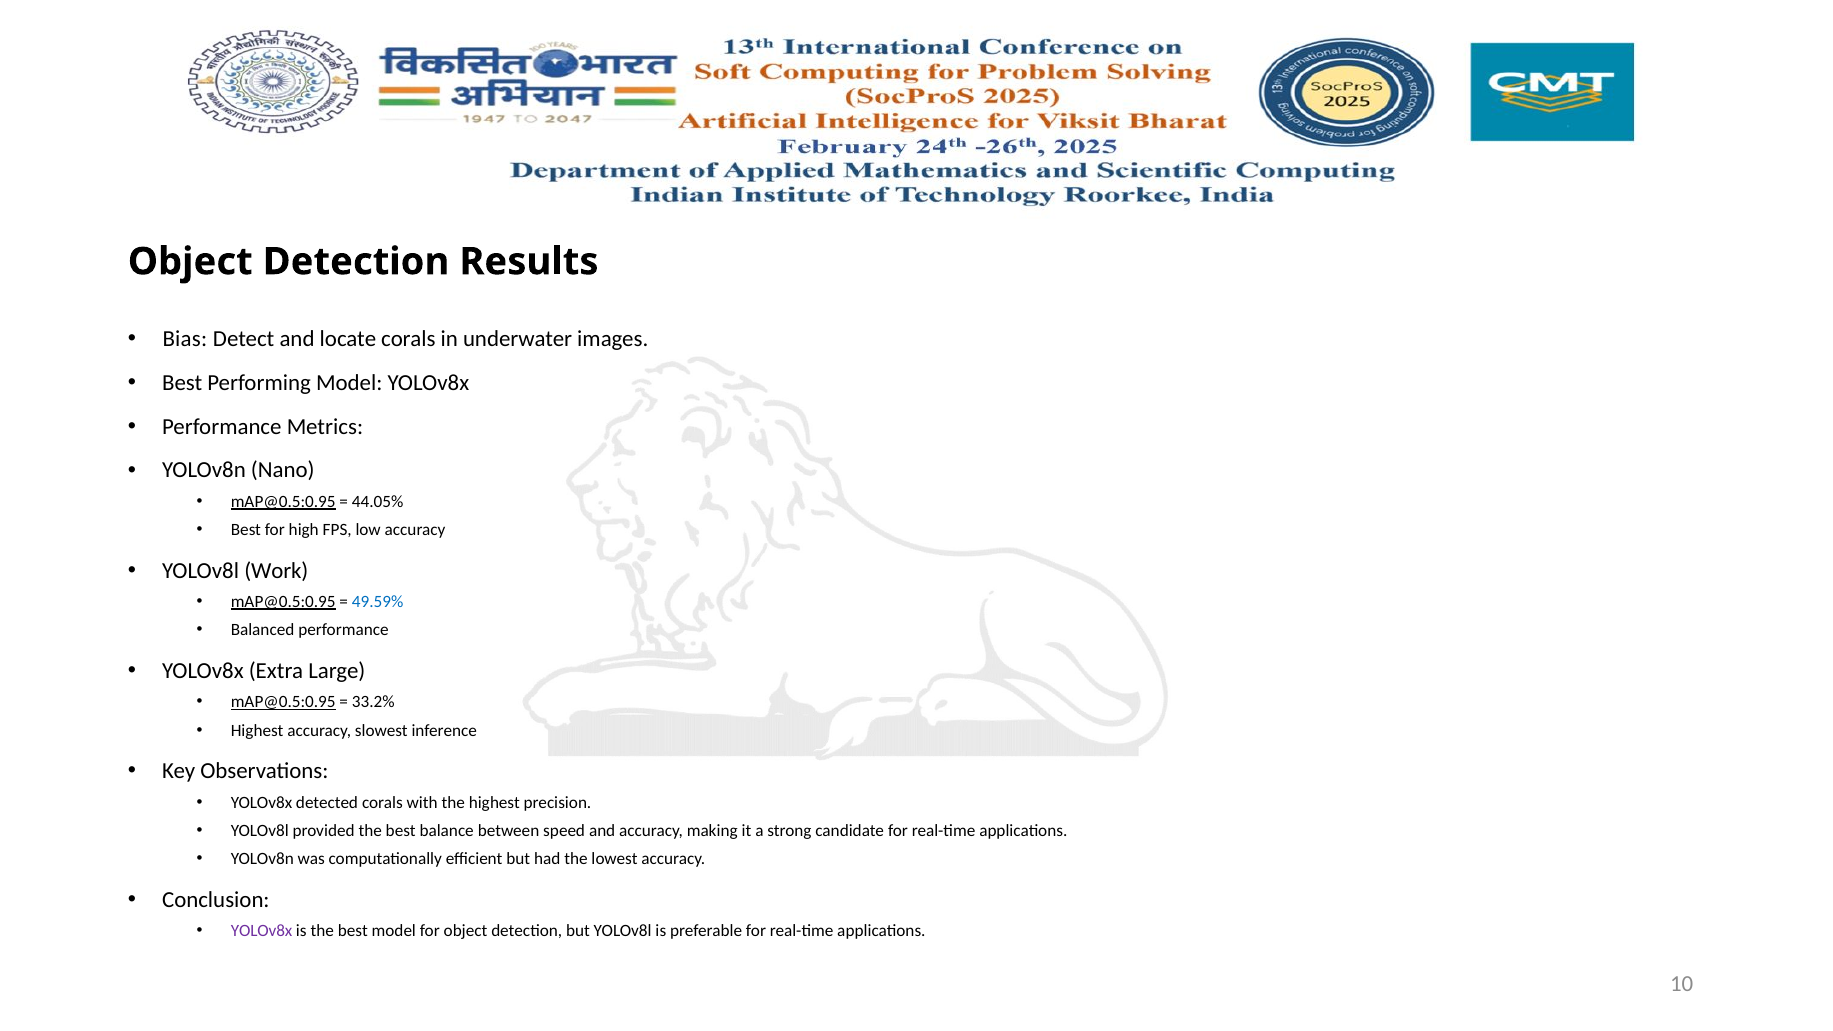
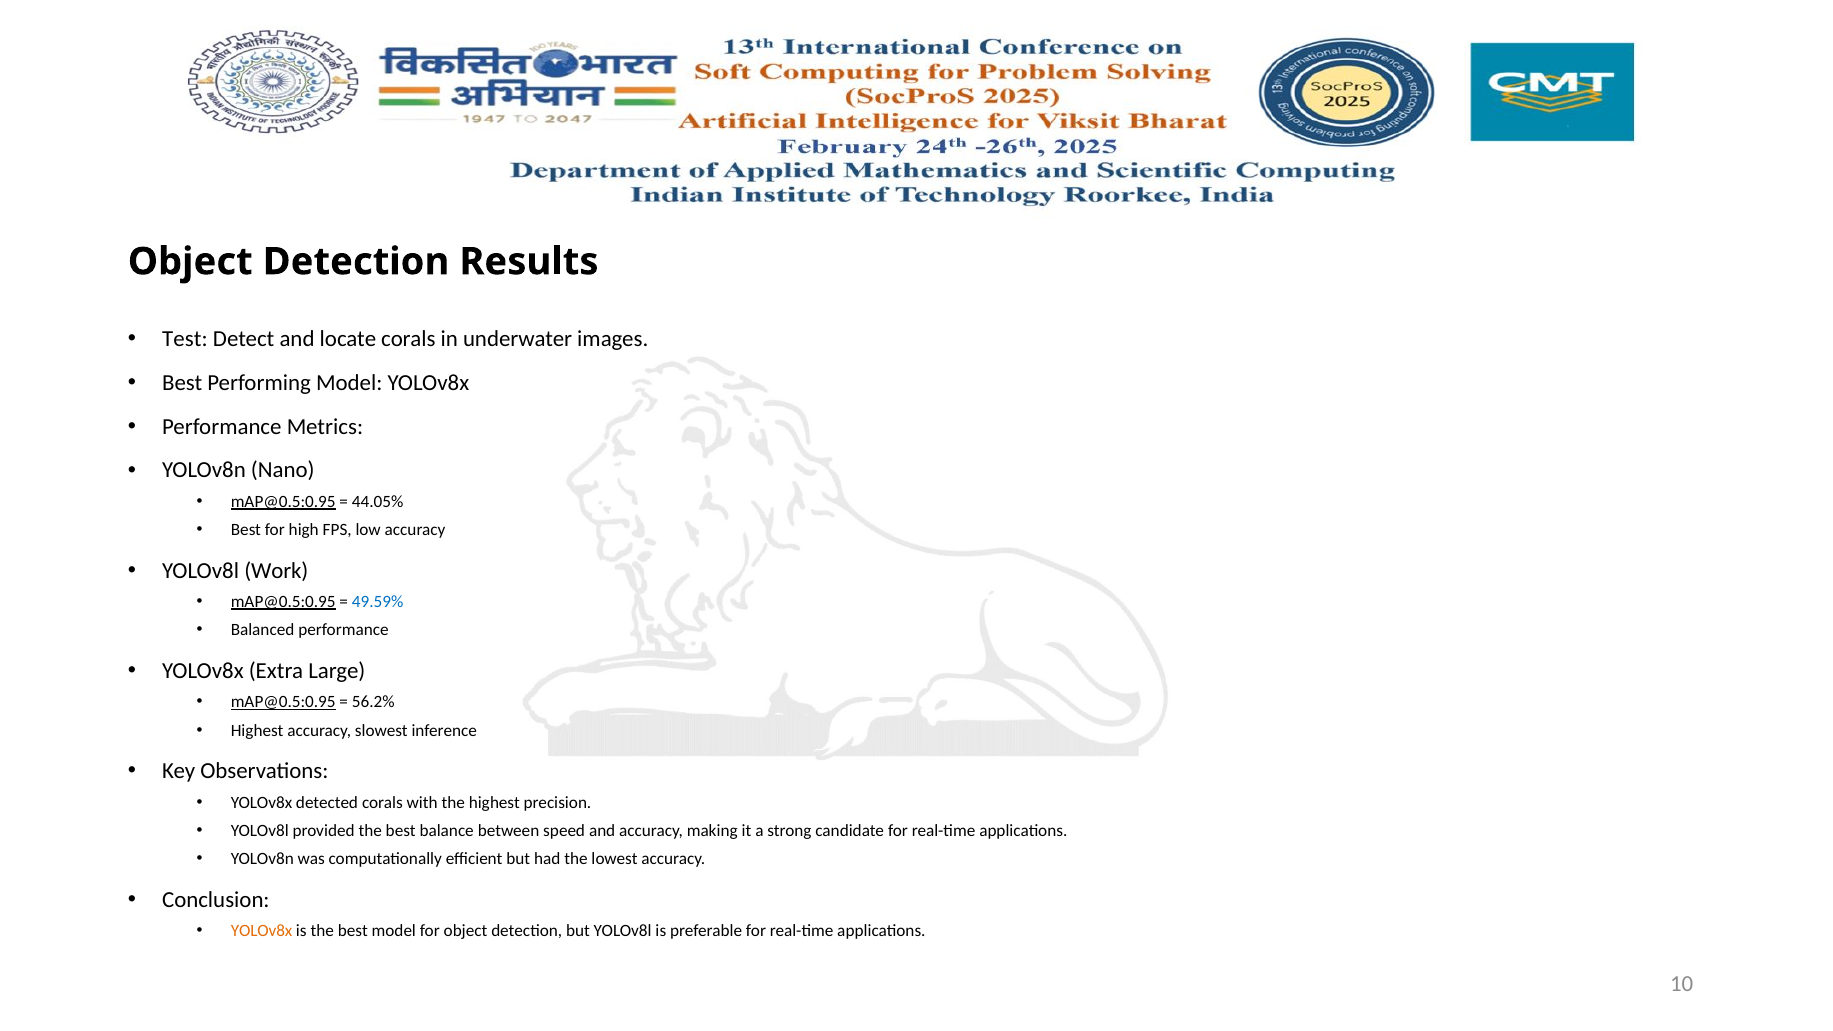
Bias: Bias -> Test (185, 339)
33.2%: 33.2% -> 56.2% (373, 702)
YOLOv8x colour: purple -> orange (262, 931)
